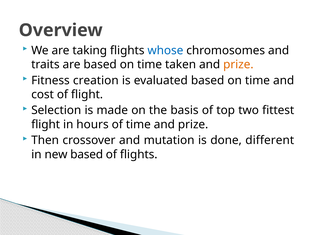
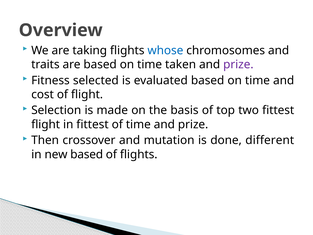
prize colour: orange -> purple (238, 64)
creation: creation -> selected (96, 80)
in hours: hours -> fittest (93, 124)
